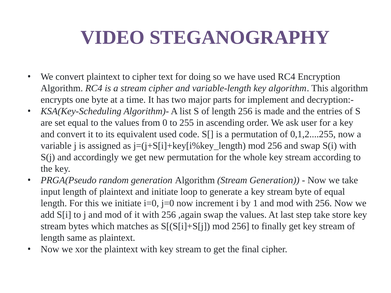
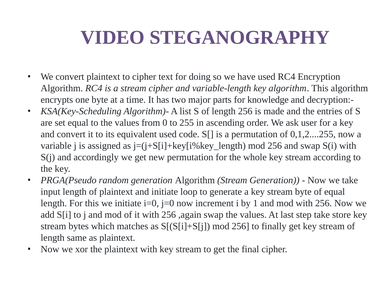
implement: implement -> knowledge (268, 100)
